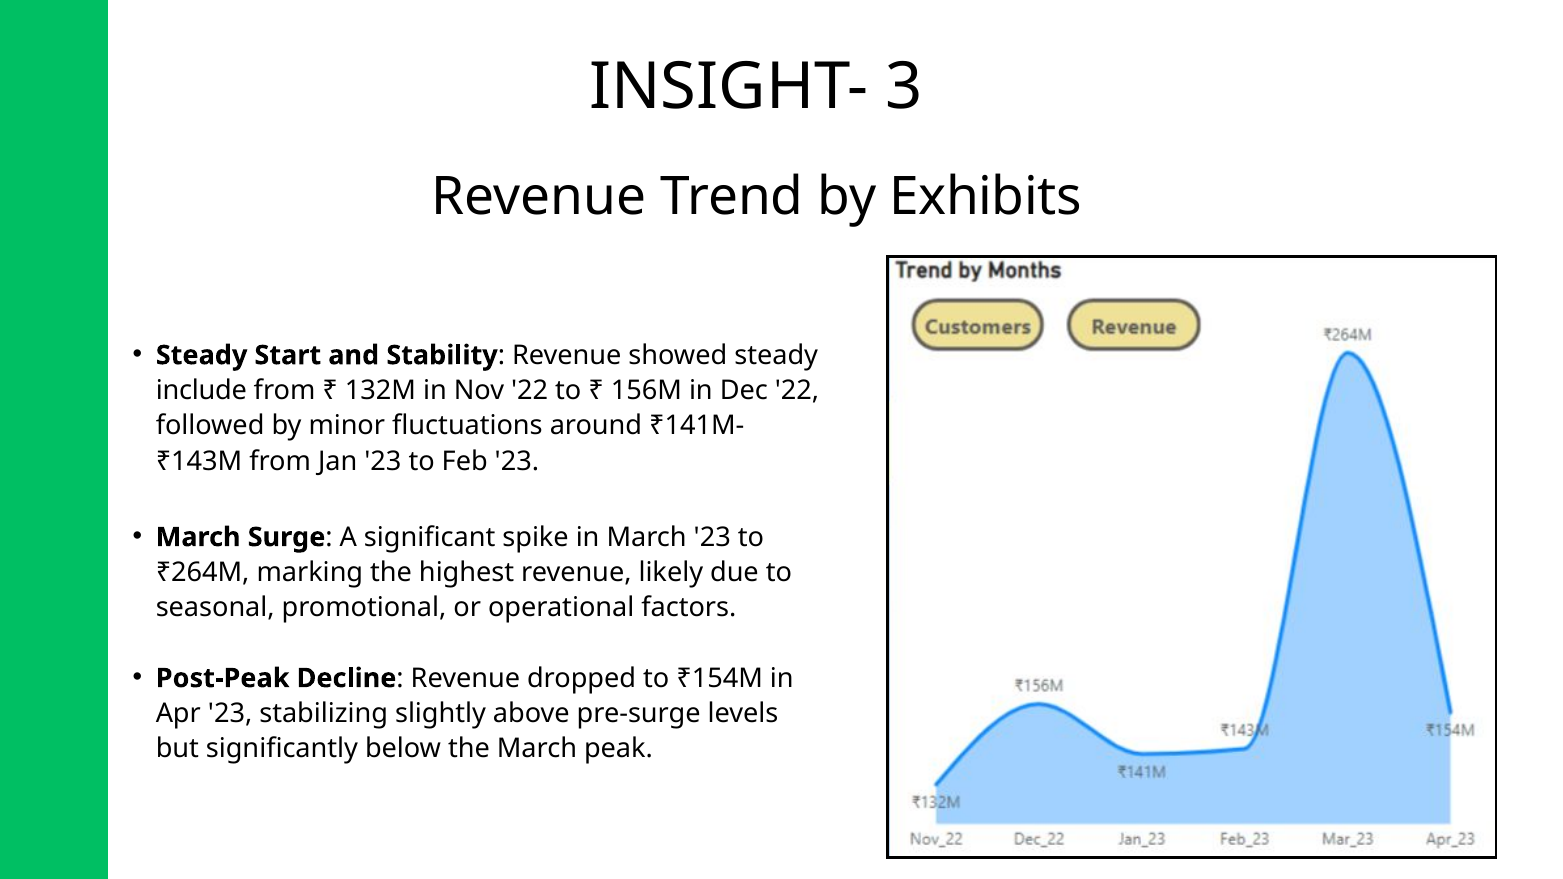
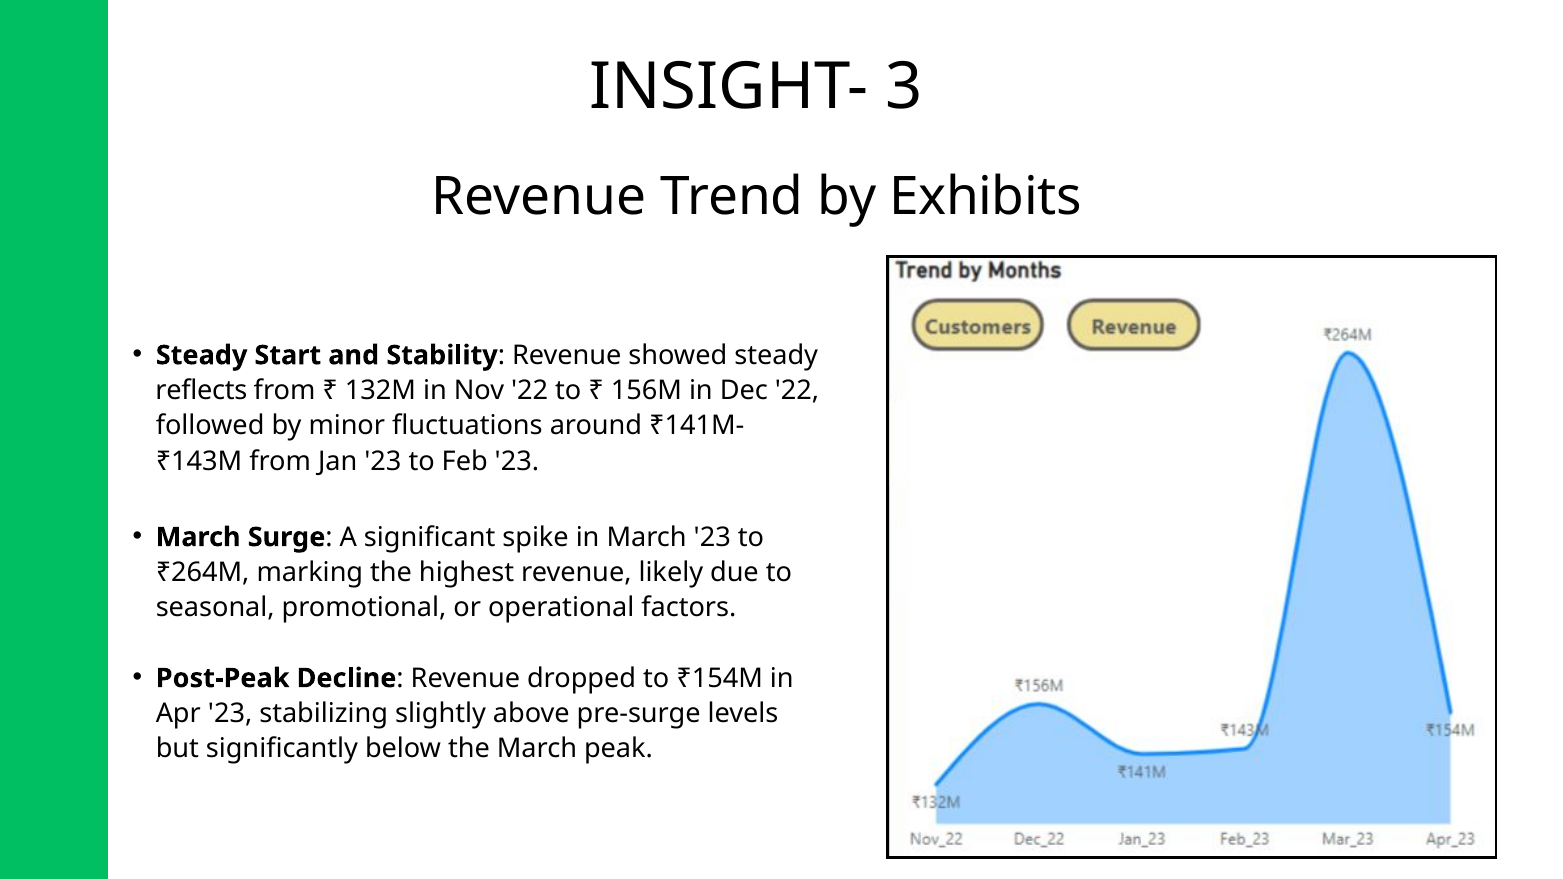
include: include -> reflects (201, 391)
